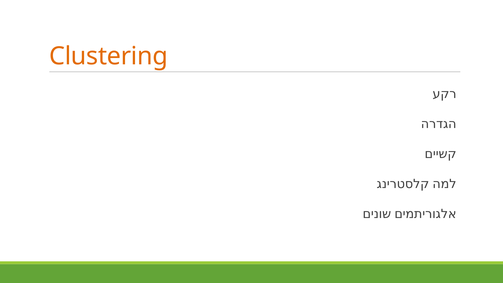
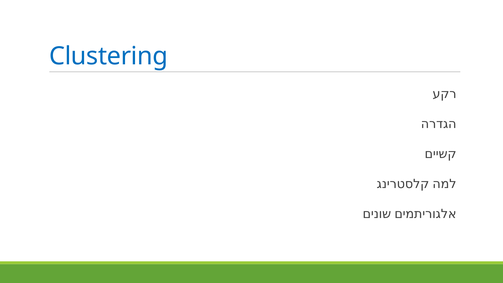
Clustering colour: orange -> blue (108, 56)
